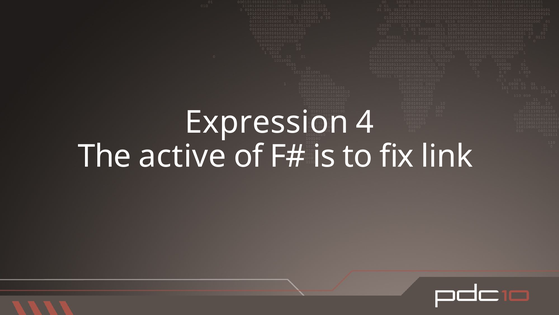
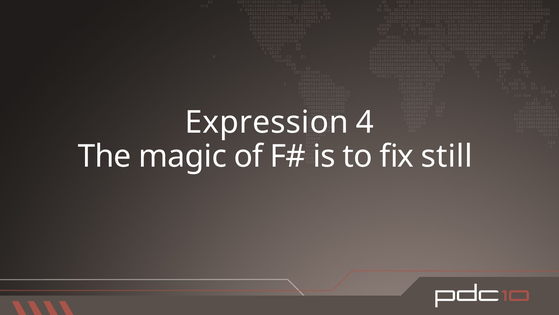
active: active -> magic (183, 156)
link: link -> still (447, 156)
